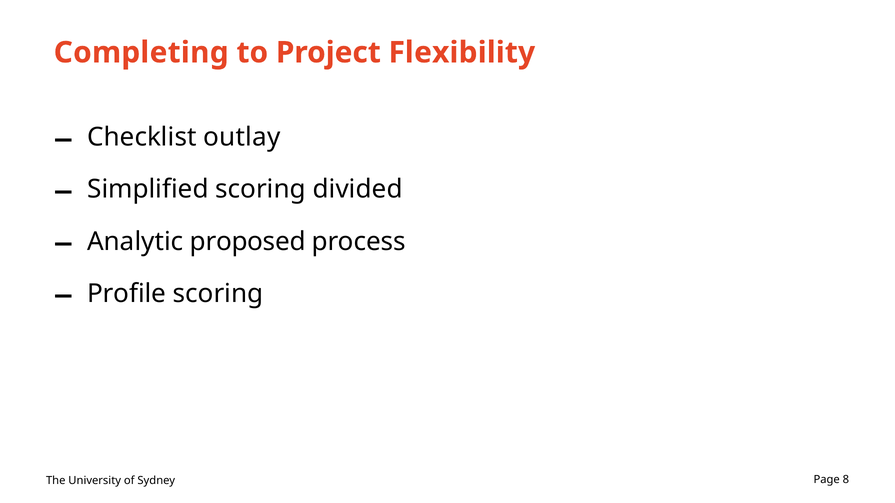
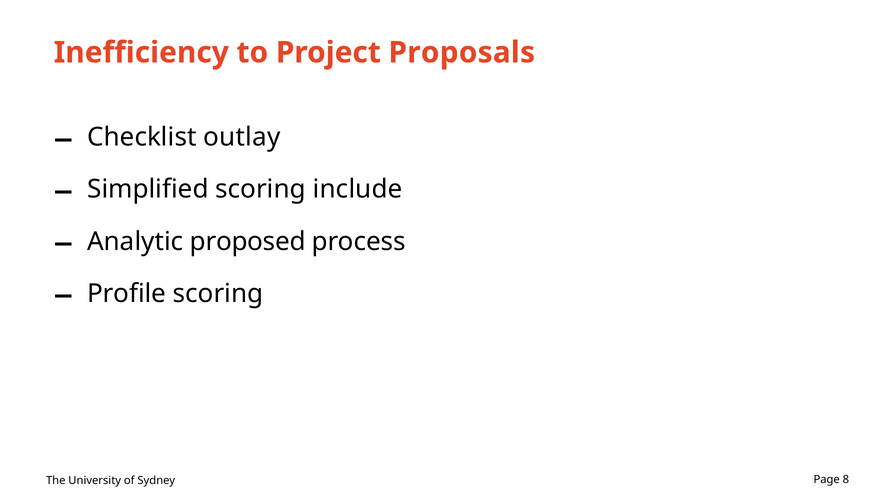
Completing: Completing -> Inefficiency (141, 53)
Flexibility: Flexibility -> Proposals (462, 53)
divided: divided -> include (358, 190)
